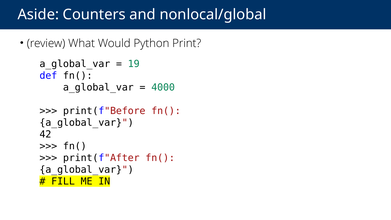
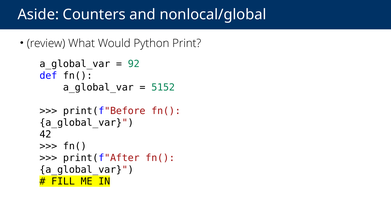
19: 19 -> 92 (134, 64)
4000: 4000 -> 5152 (163, 87)
